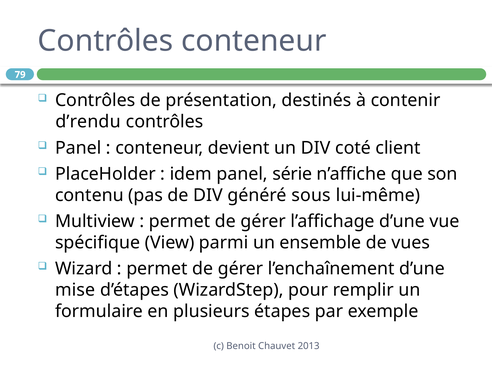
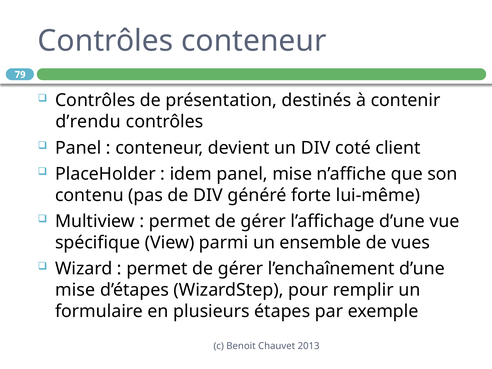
panel série: série -> mise (292, 174)
sous: sous -> forte (311, 195)
